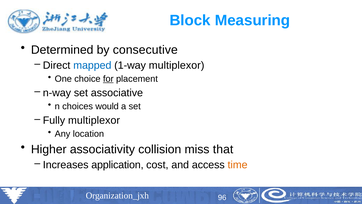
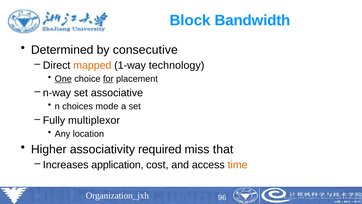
Measuring: Measuring -> Bandwidth (253, 20)
mapped colour: blue -> orange (92, 65)
1-way multiplexor: multiplexor -> technology (177, 65)
One underline: none -> present (63, 79)
would: would -> mode (107, 106)
collision: collision -> required (160, 149)
